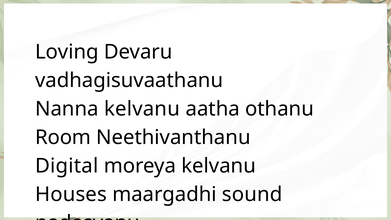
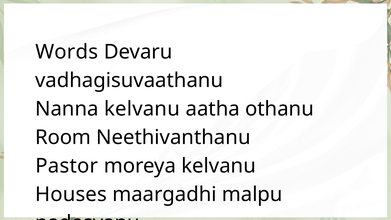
Loving: Loving -> Words (67, 52)
Digital: Digital -> Pastor (67, 166)
sound: sound -> malpu (252, 194)
